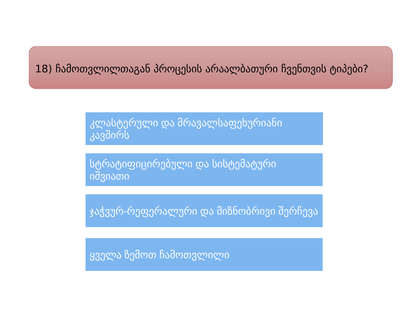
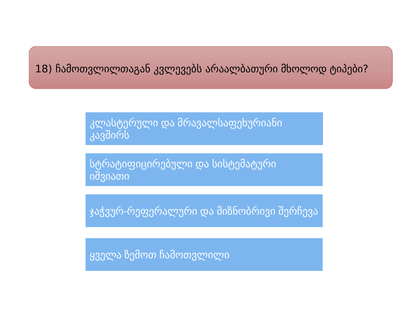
პროცესის: პროცესის -> კვლევებს (178, 69)
ჩვენთვის: ჩვენთვის -> მხოლოდ (304, 69)
